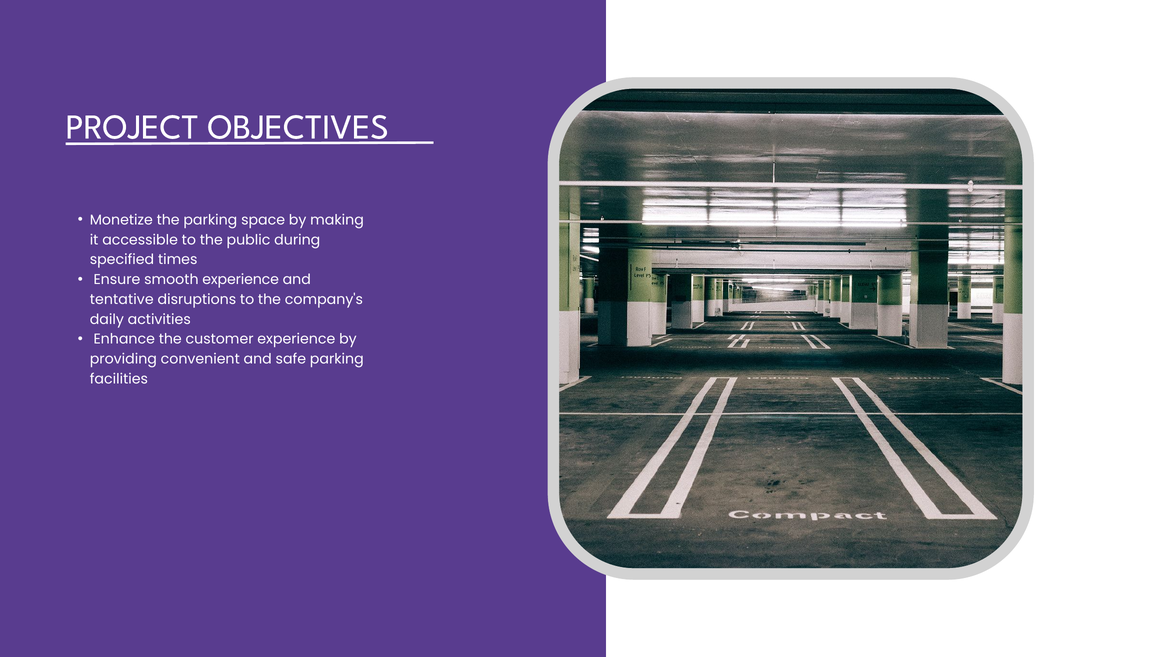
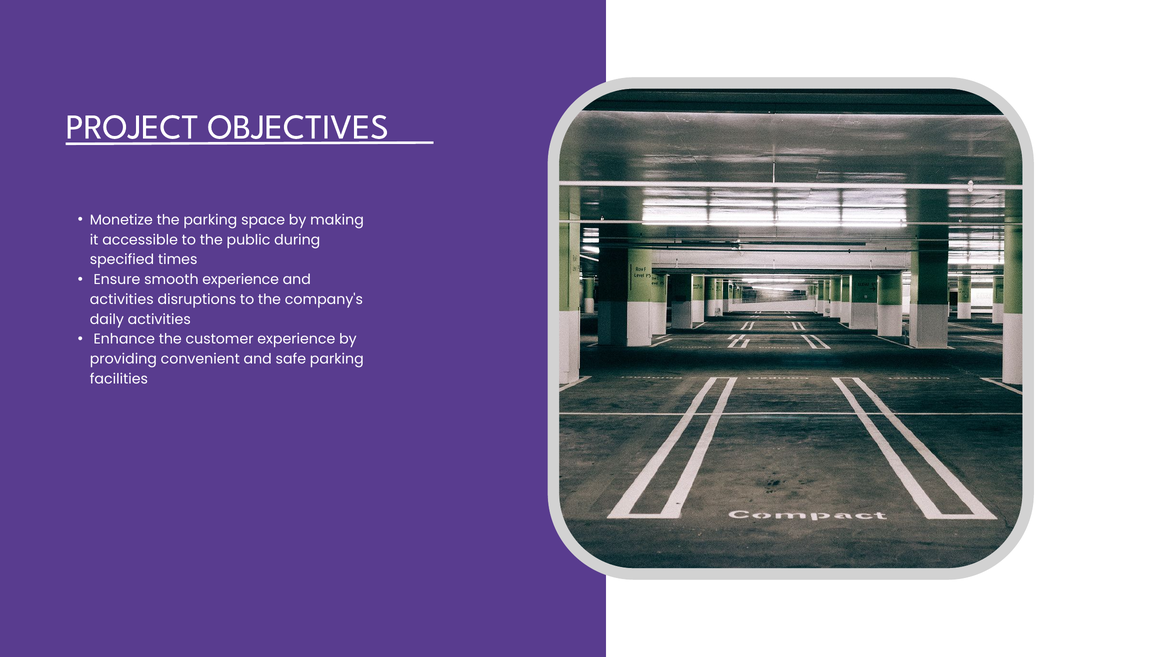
tentative: tentative -> activities (122, 299)
